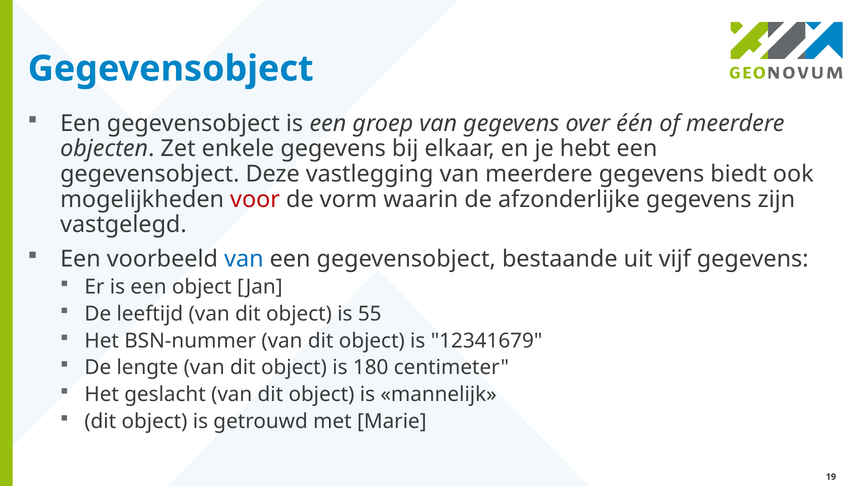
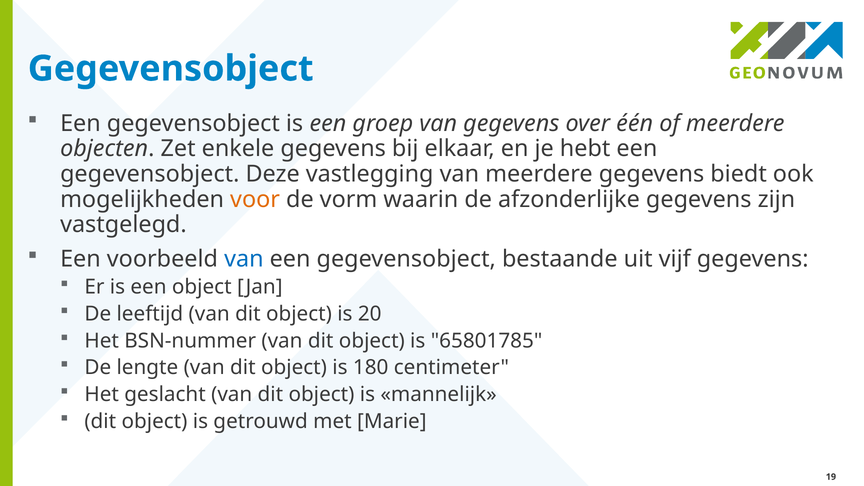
voor colour: red -> orange (255, 199)
55: 55 -> 20 (370, 314)
12341679: 12341679 -> 65801785 (487, 341)
